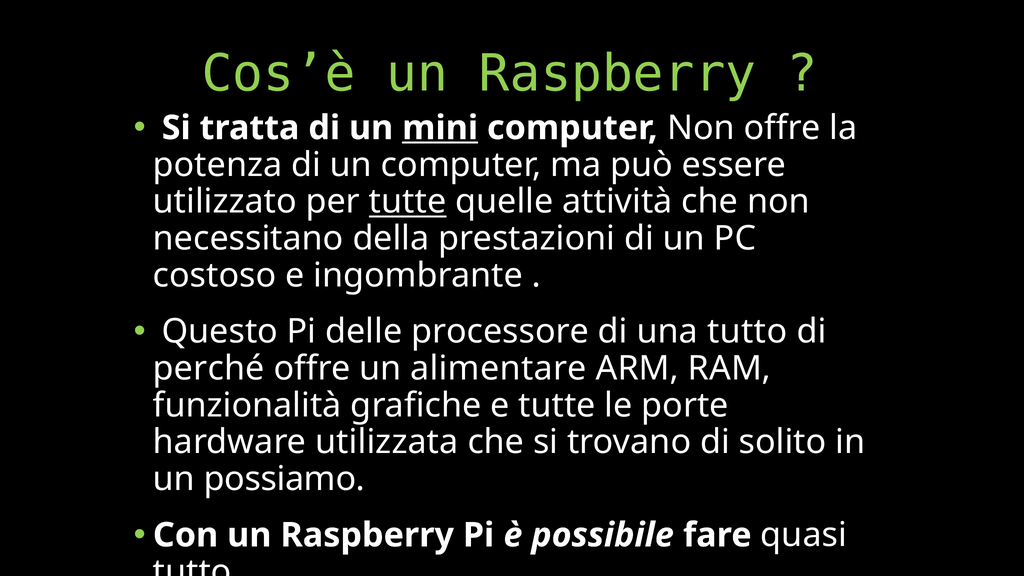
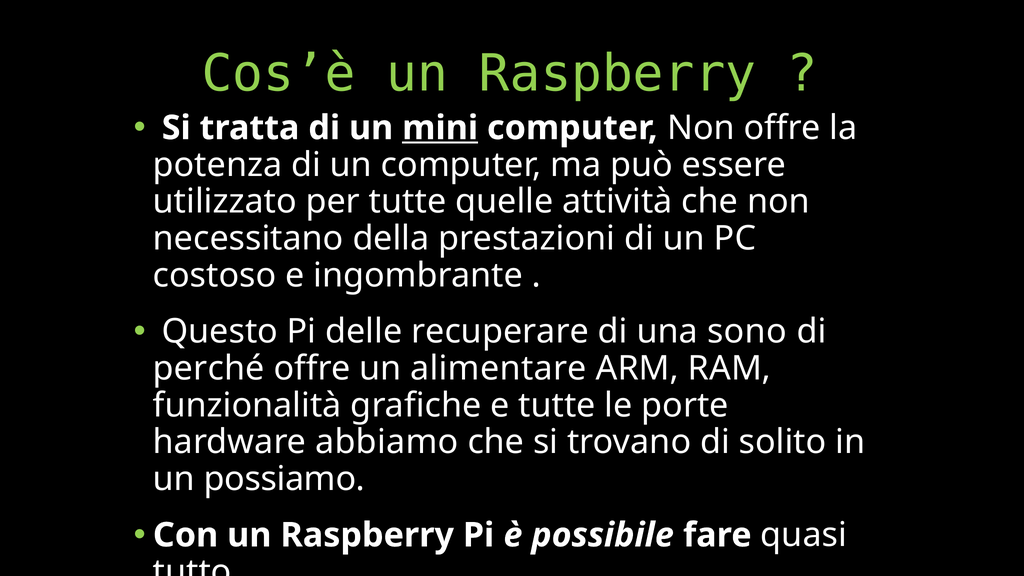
tutte underline: present -> none (408, 202)
processore: processore -> recuperare (500, 332)
una tutto: tutto -> sono (747, 332)
hardware utilizzata: utilizzata -> abbiamo (387, 442)
